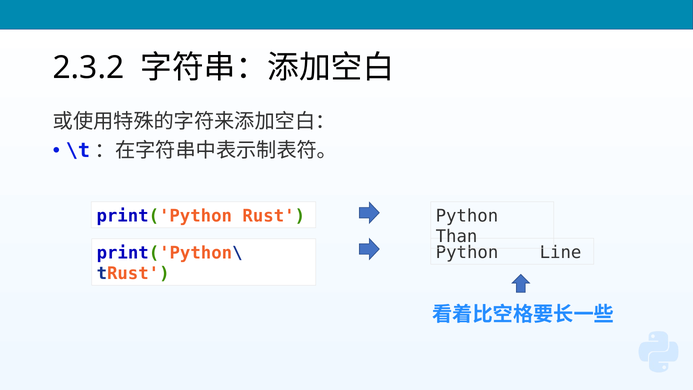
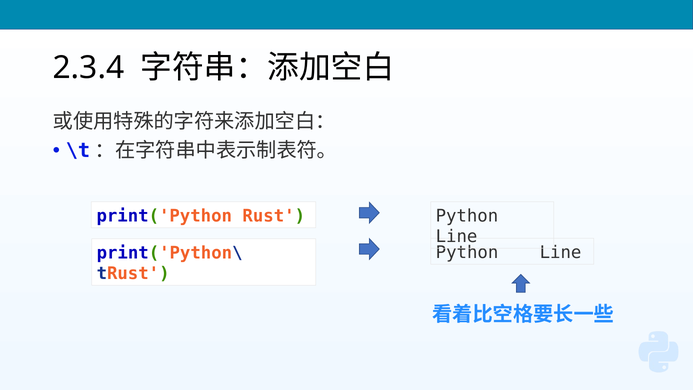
2.3.2: 2.3.2 -> 2.3.4 (89, 68)
Than: Than -> Line (457, 236)
